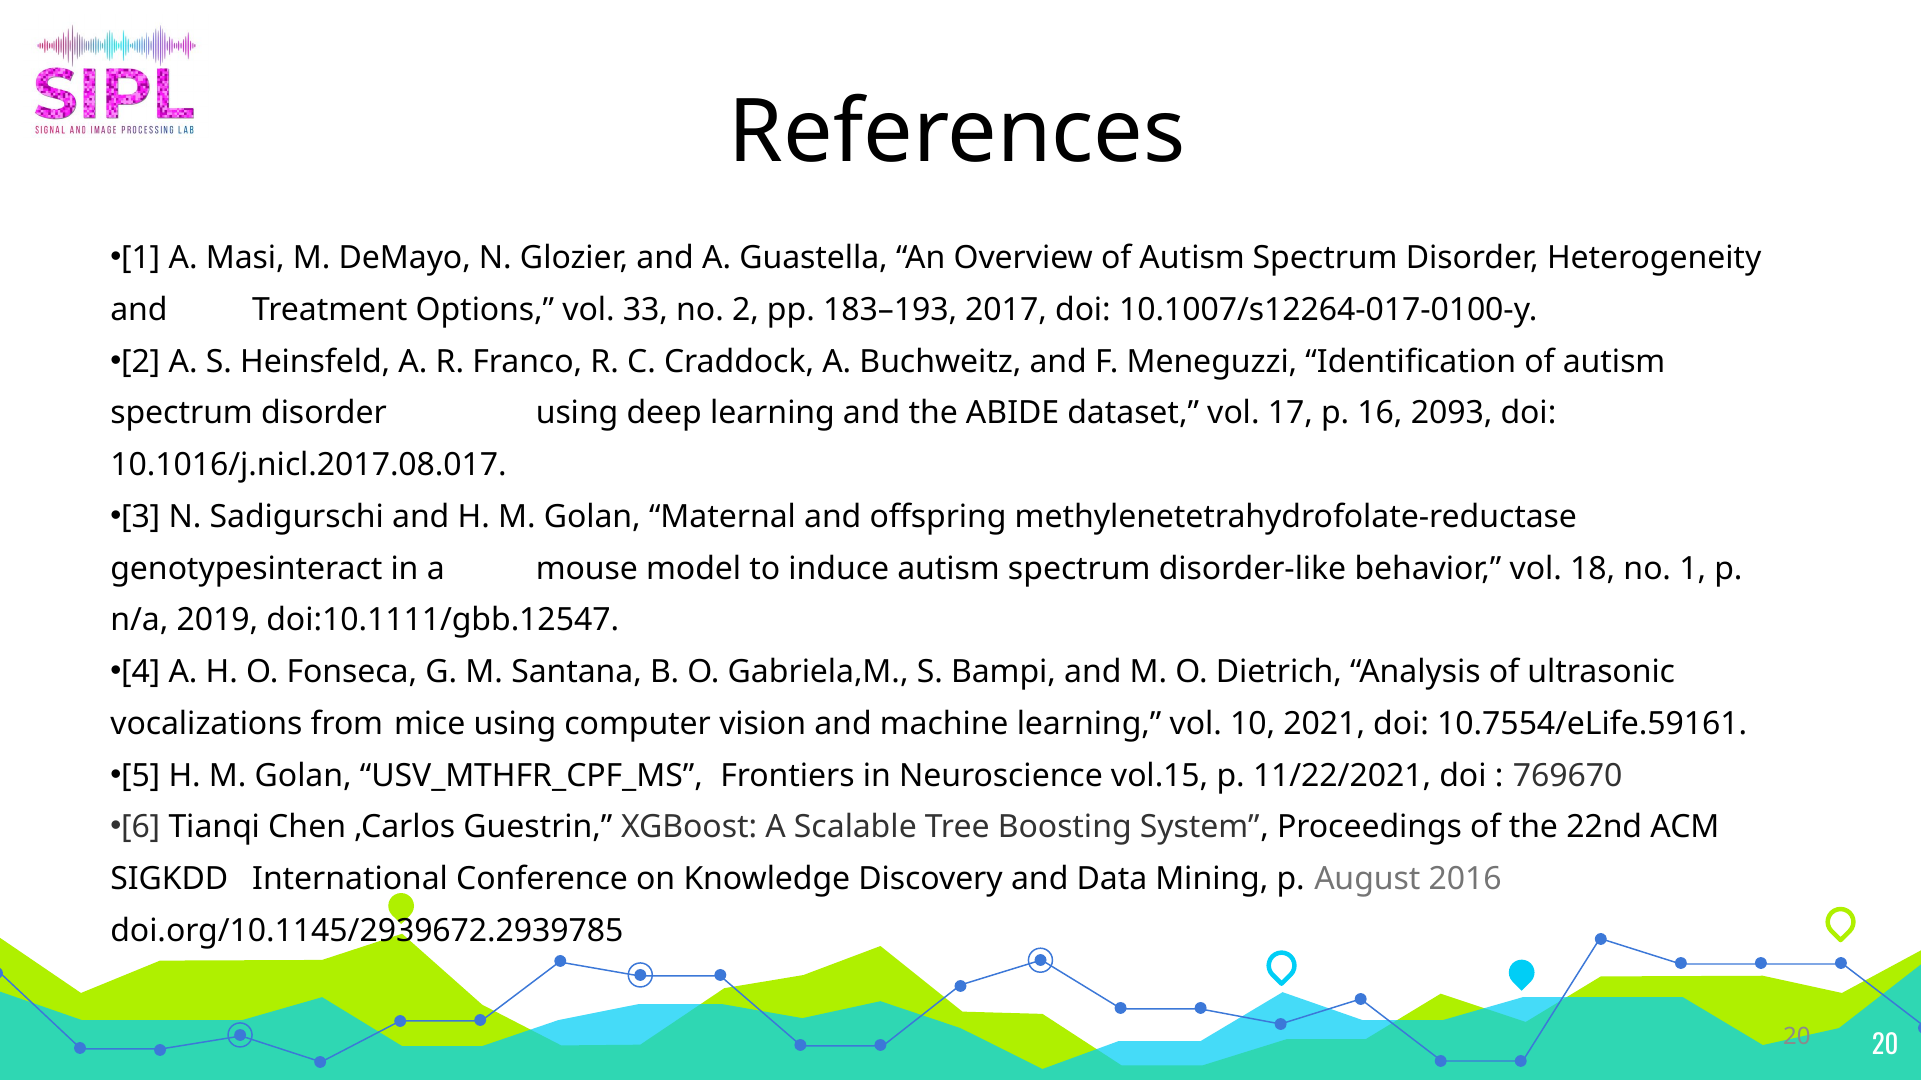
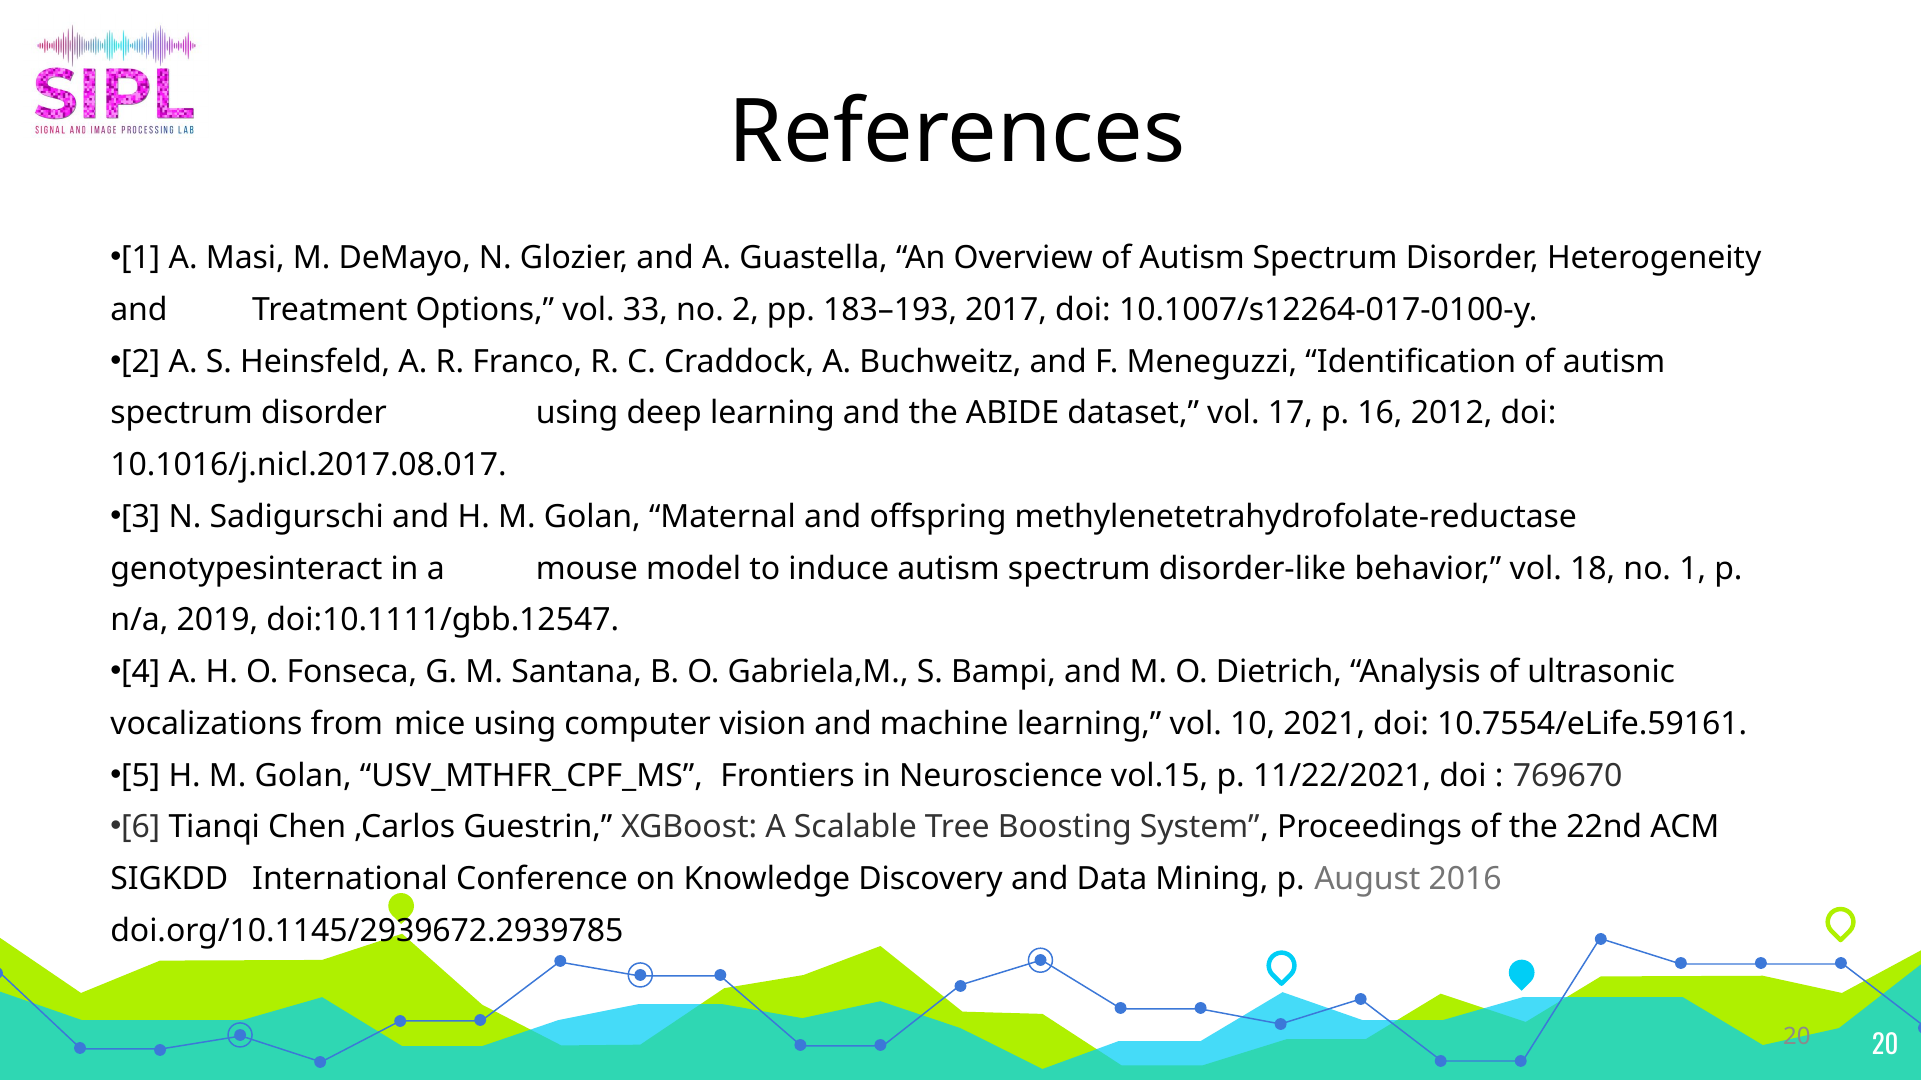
2093: 2093 -> 2012 (1452, 413)
